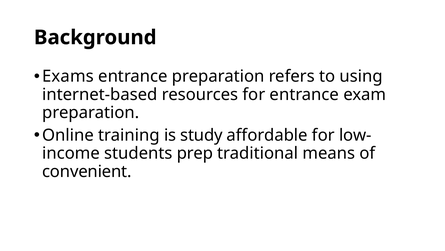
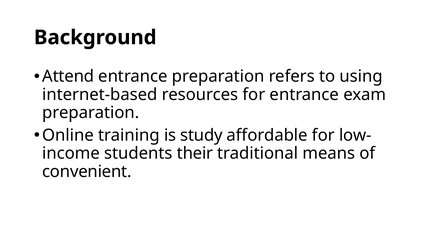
Exams: Exams -> Attend (68, 76)
prep: prep -> their (195, 153)
